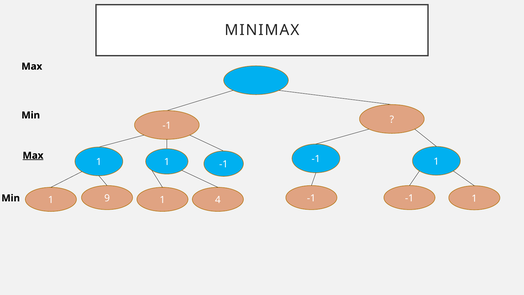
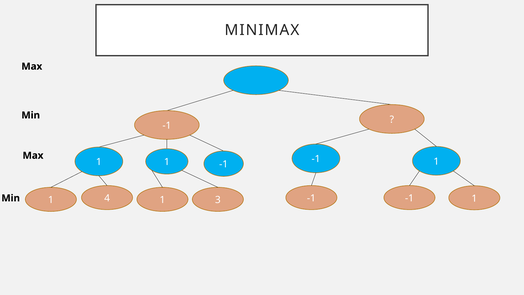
Max underline: present -> none (33, 155)
9: 9 -> 4 (107, 198)
4: 4 -> 3 (218, 200)
